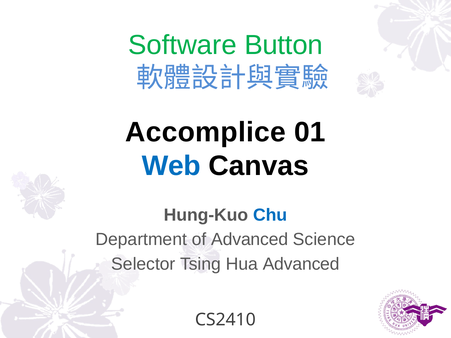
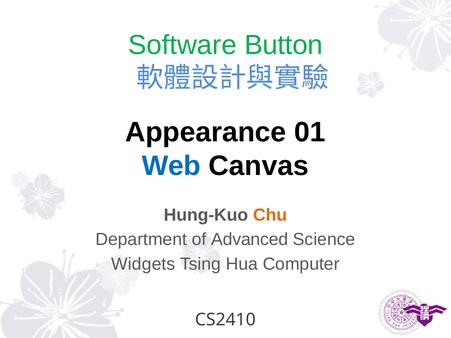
Accomplice: Accomplice -> Appearance (206, 132)
Chu colour: blue -> orange (270, 215)
Selector: Selector -> Widgets (143, 264)
Hua Advanced: Advanced -> Computer (301, 264)
